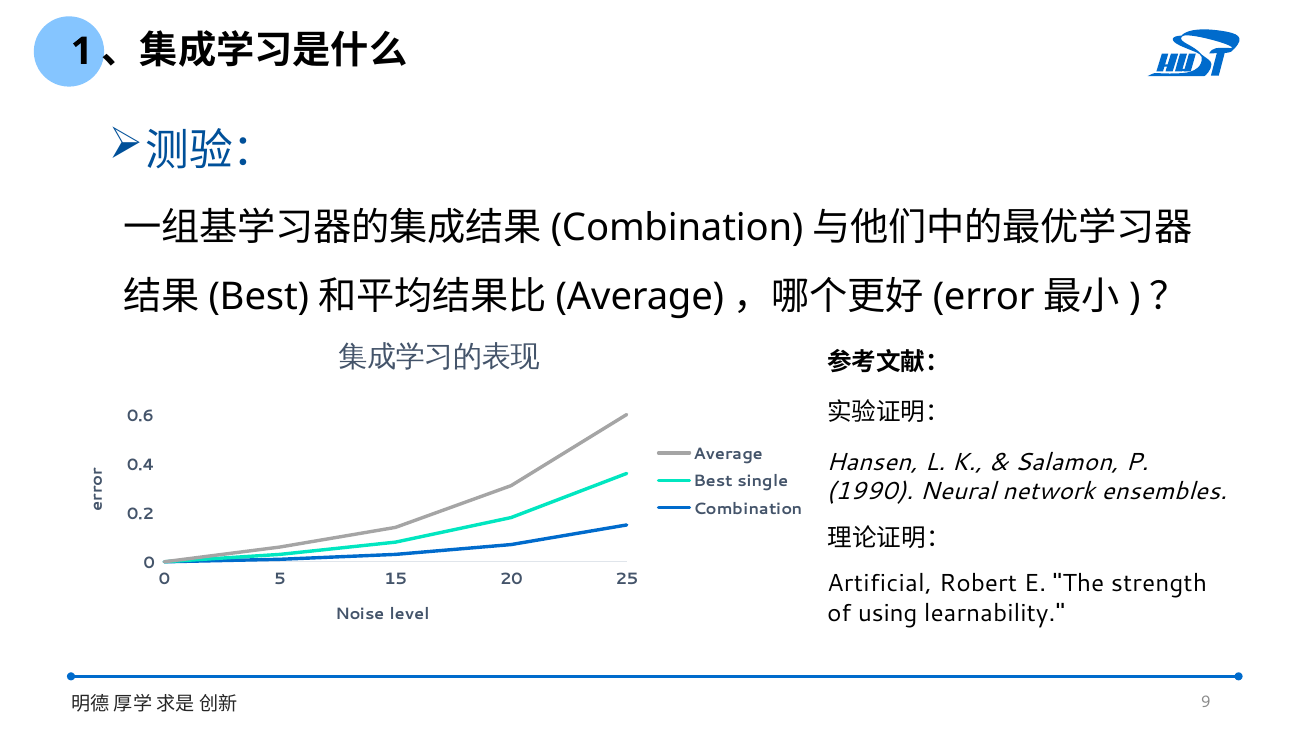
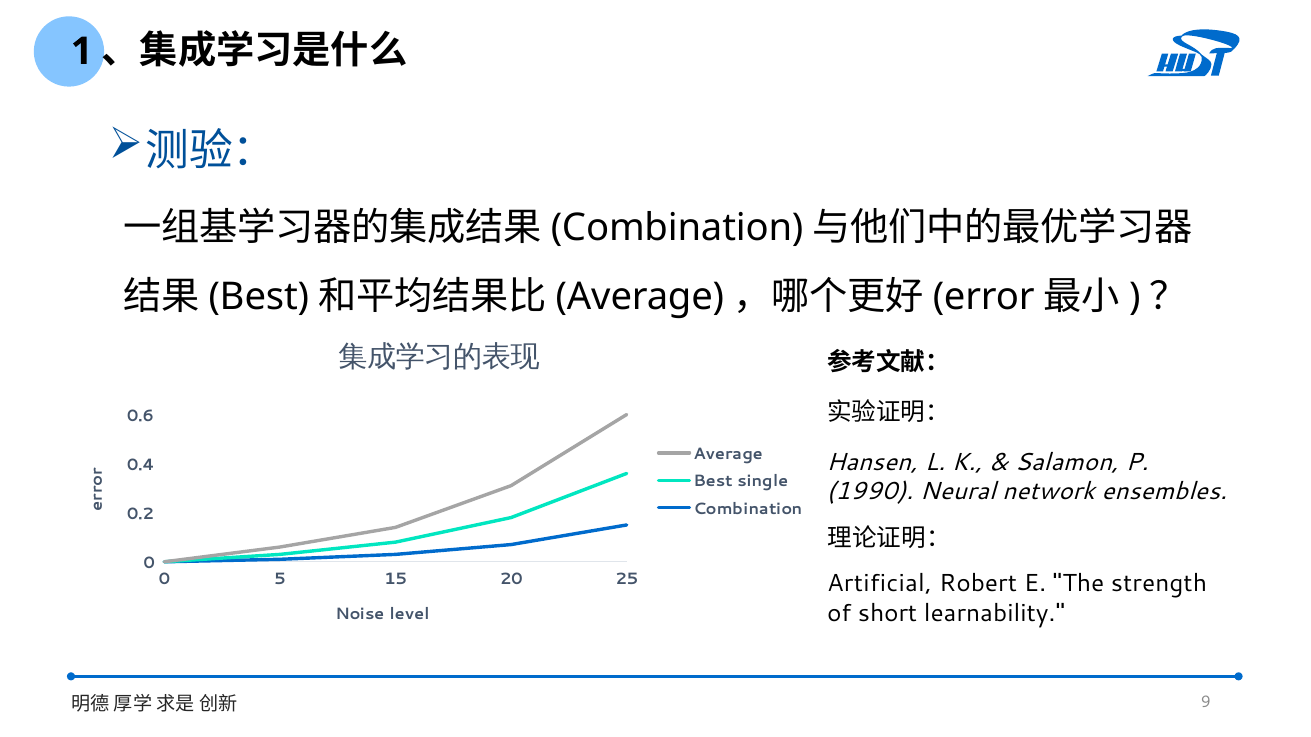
using: using -> short (888, 614)
